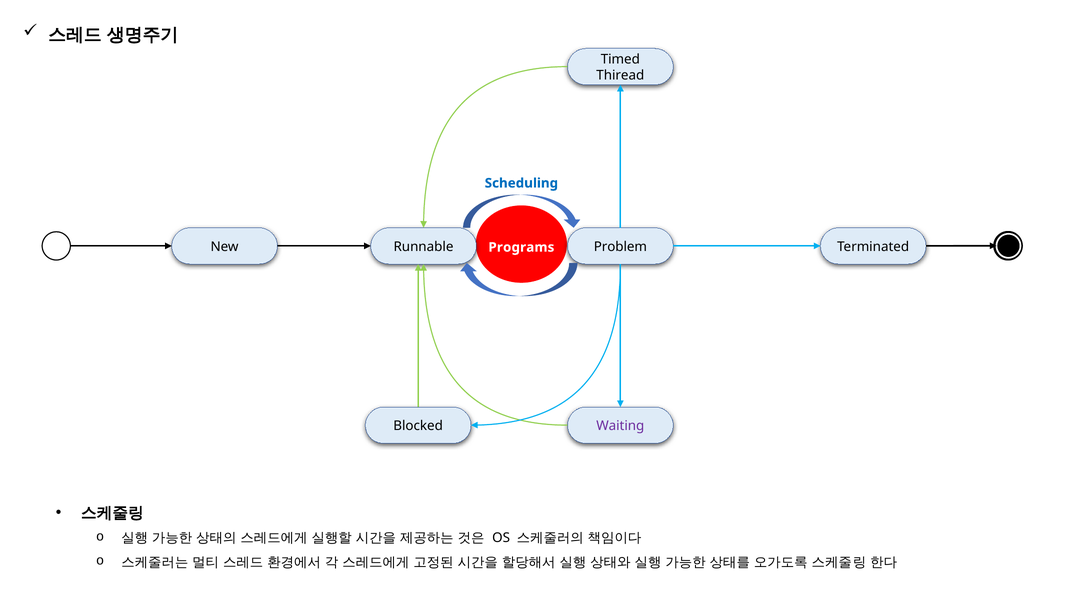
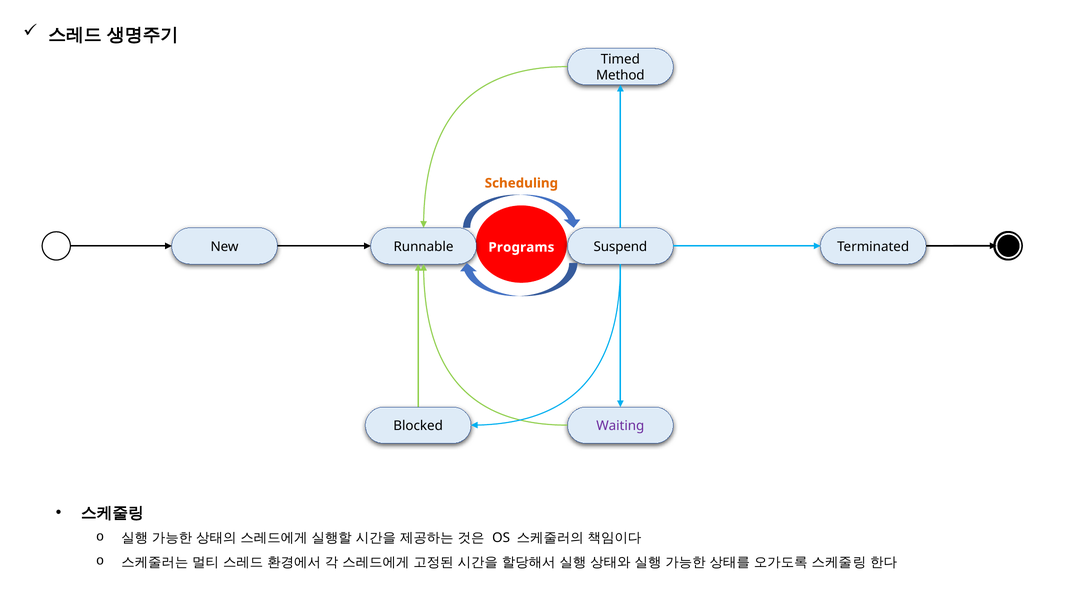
Thiread: Thiread -> Method (620, 76)
Scheduling colour: blue -> orange (521, 183)
Problem: Problem -> Suspend (620, 247)
